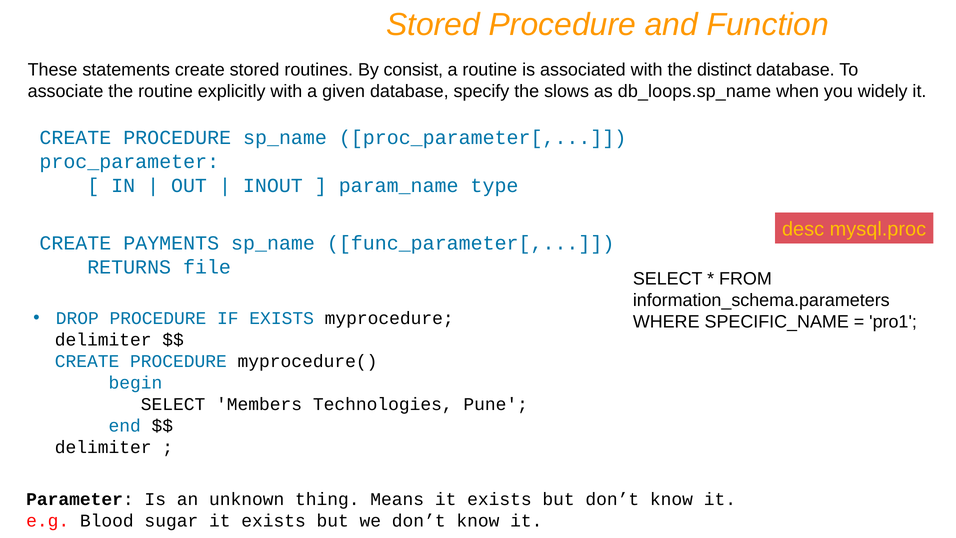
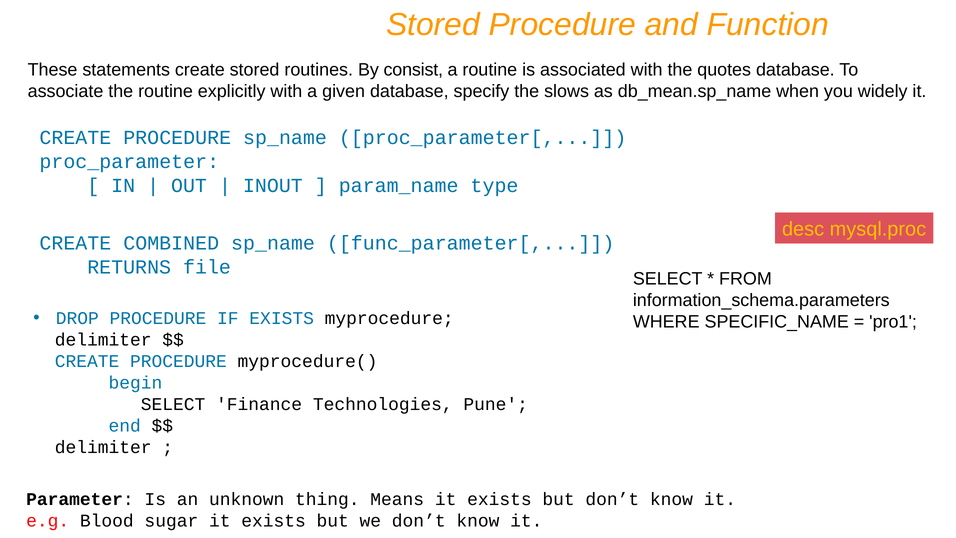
distinct: distinct -> quotes (724, 70)
db_loops.sp_name: db_loops.sp_name -> db_mean.sp_name (695, 91)
PAYMENTS: PAYMENTS -> COMBINED (171, 243)
Members: Members -> Finance (259, 404)
